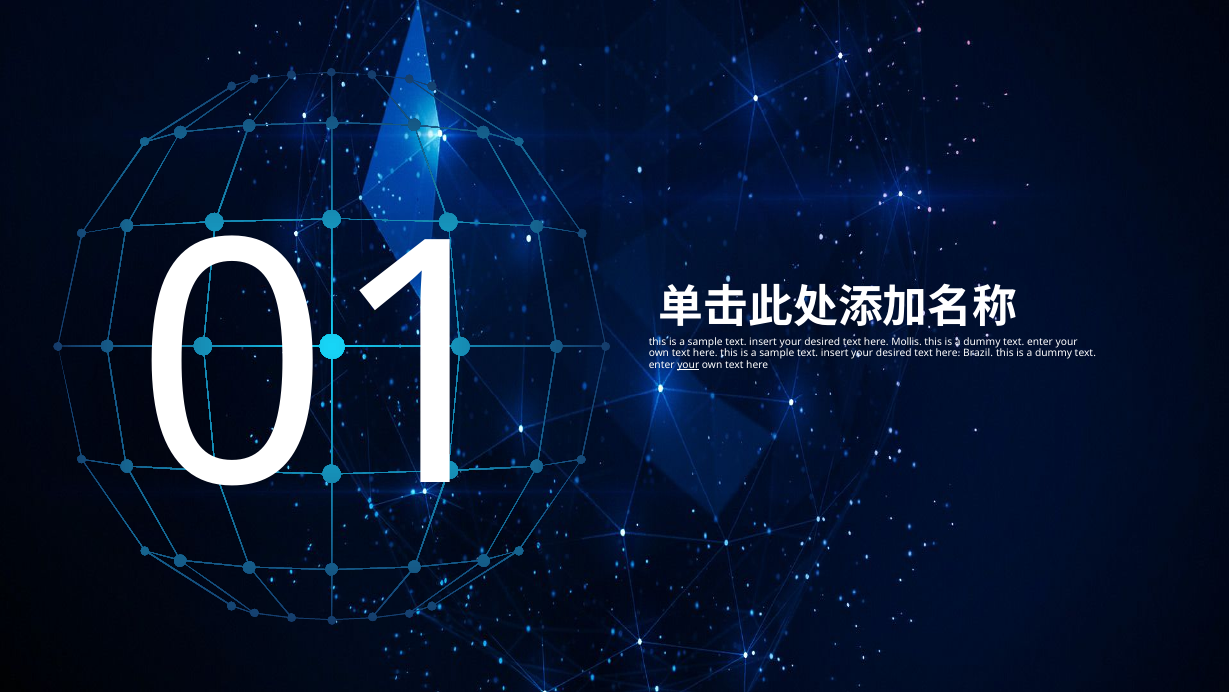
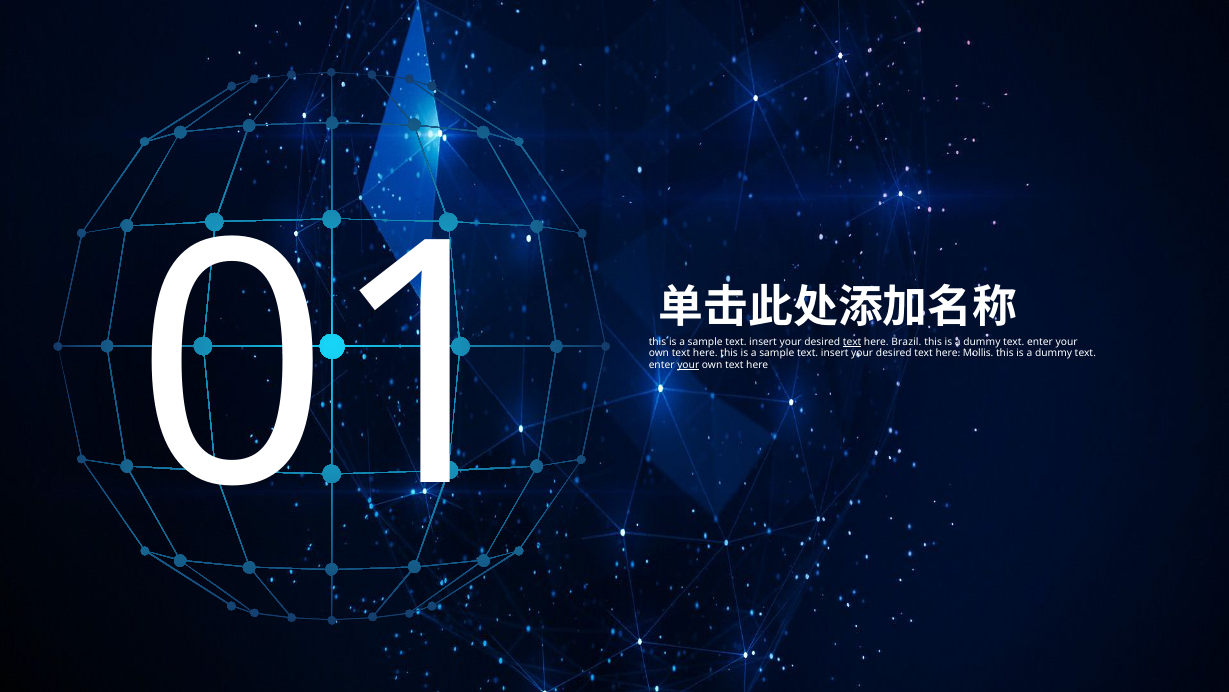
text underline: none -> present (852, 341)
Mollis: Mollis -> Brazil (906, 341)
Brazil: Brazil -> Mollis (978, 353)
